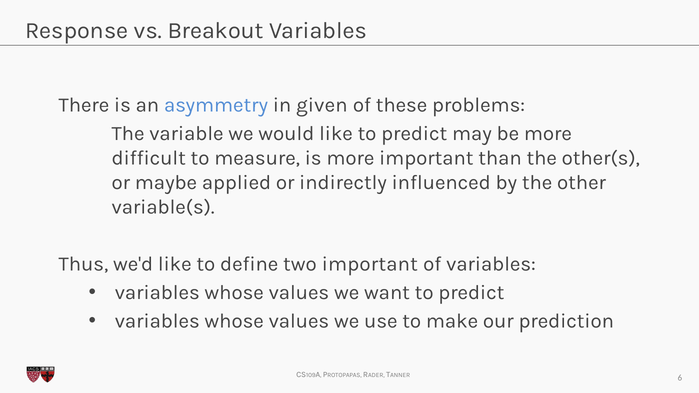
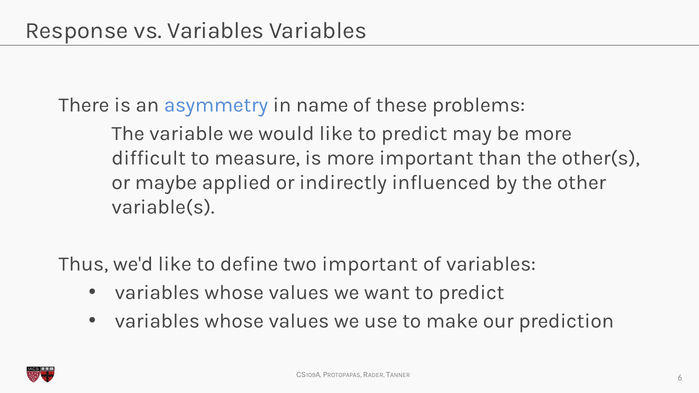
vs Breakout: Breakout -> Variables (216, 31)
given: given -> name (322, 105)
